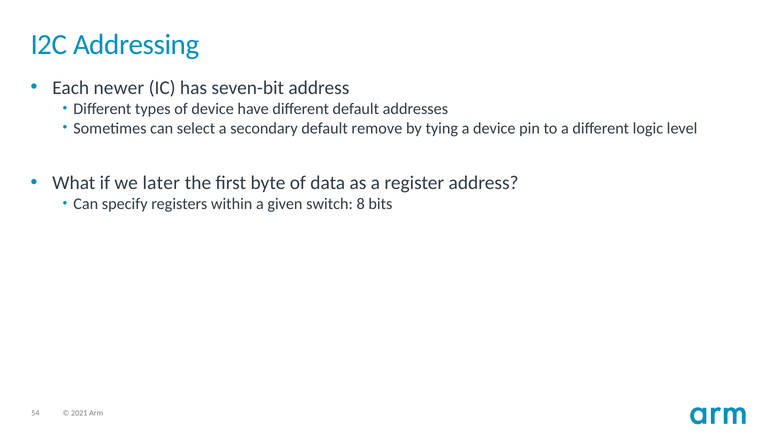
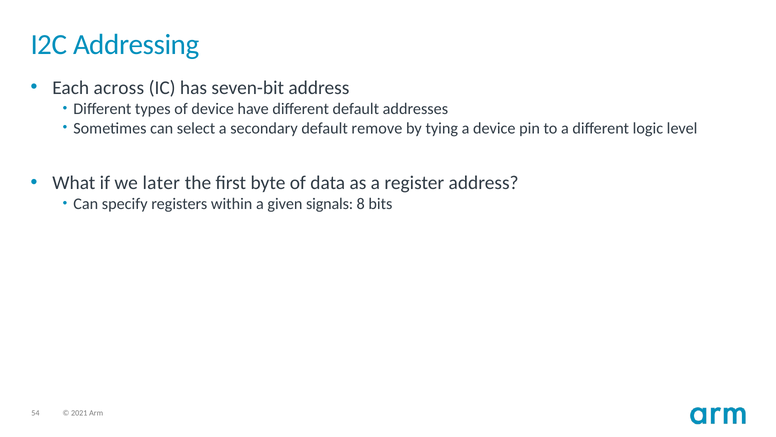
newer: newer -> across (119, 88)
switch: switch -> signals (330, 204)
